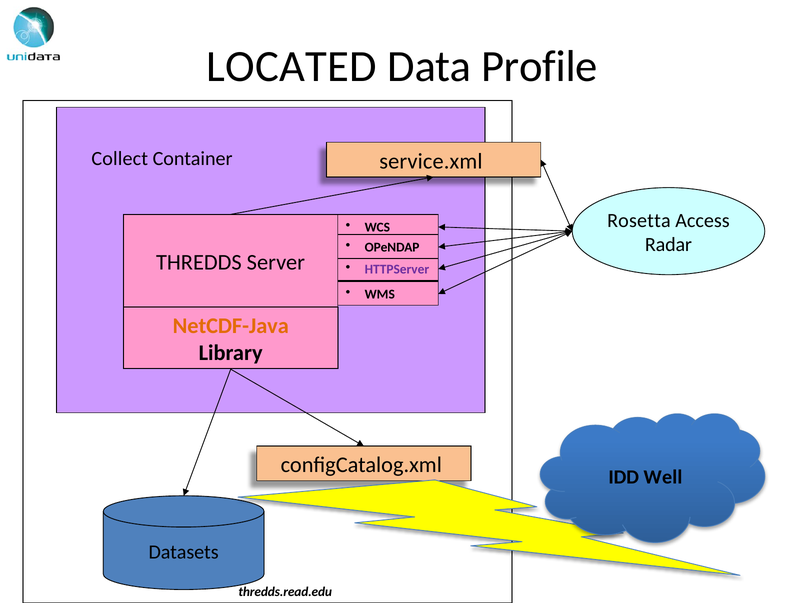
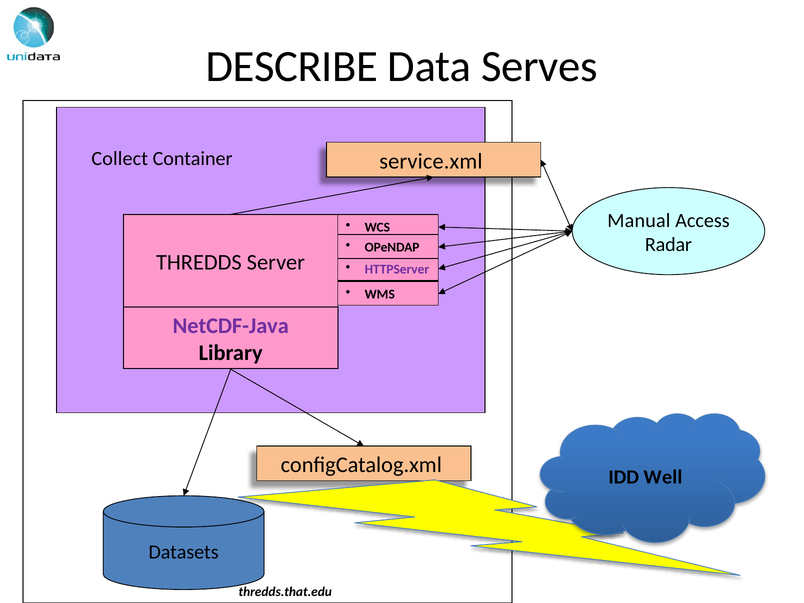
LOCATED: LOCATED -> DESCRIBE (292, 67)
Profile: Profile -> Serves (539, 67)
Rosetta: Rosetta -> Manual (639, 220)
NetCDF-Java colour: orange -> purple (231, 326)
thredds.read.edu: thredds.read.edu -> thredds.that.edu (285, 592)
